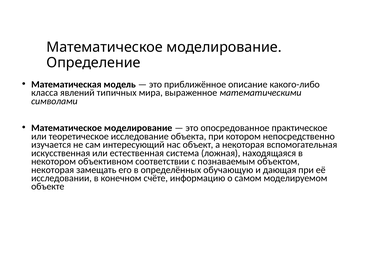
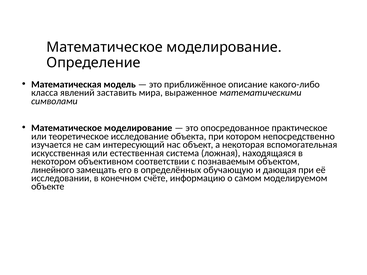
типичных: типичных -> заставить (117, 93)
некоторая: некоторая -> линейного (53, 170)
